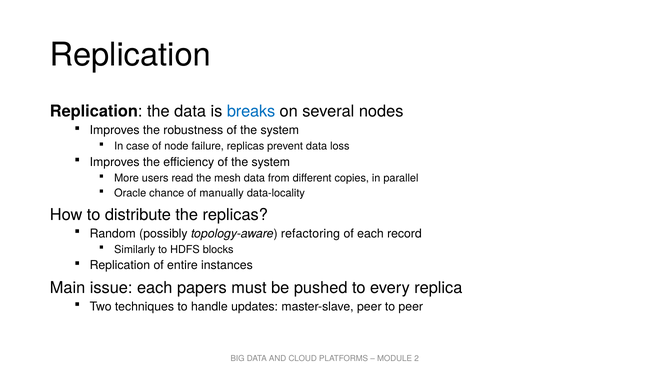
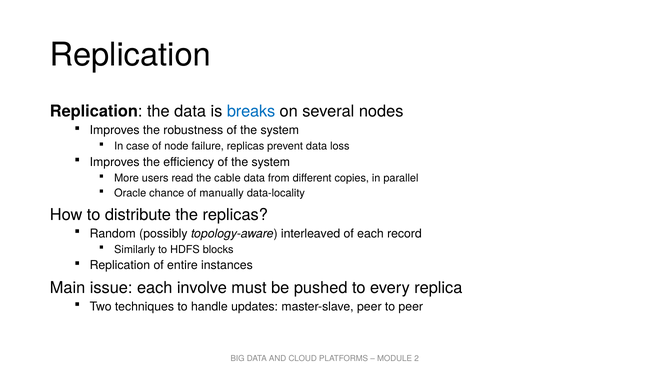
mesh: mesh -> cable (227, 178)
refactoring: refactoring -> interleaved (311, 234)
papers: papers -> involve (202, 288)
